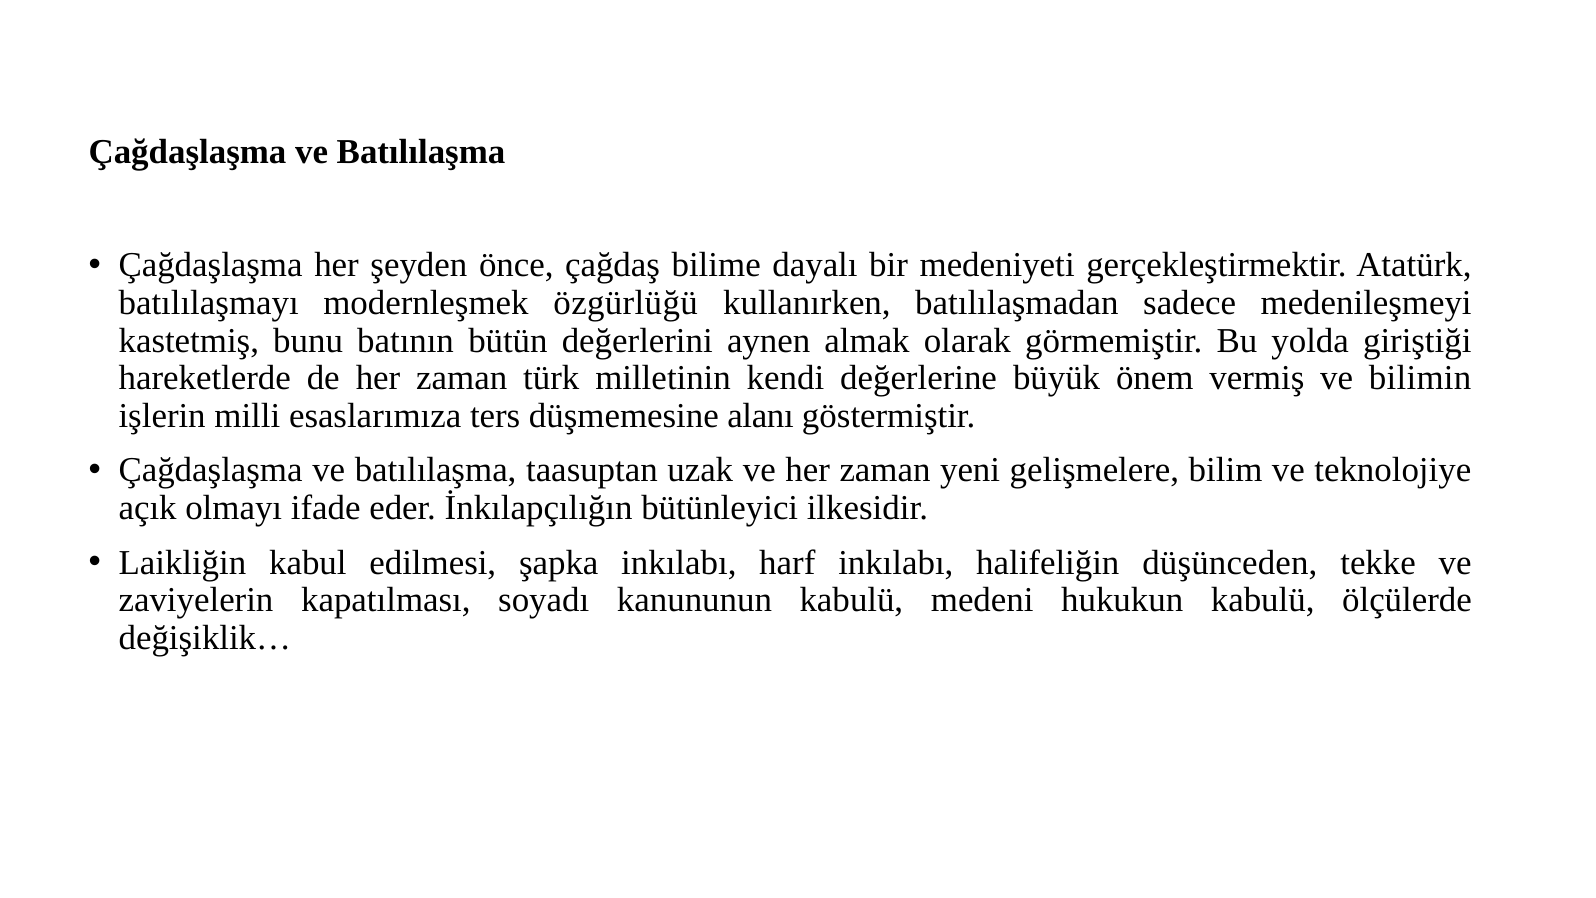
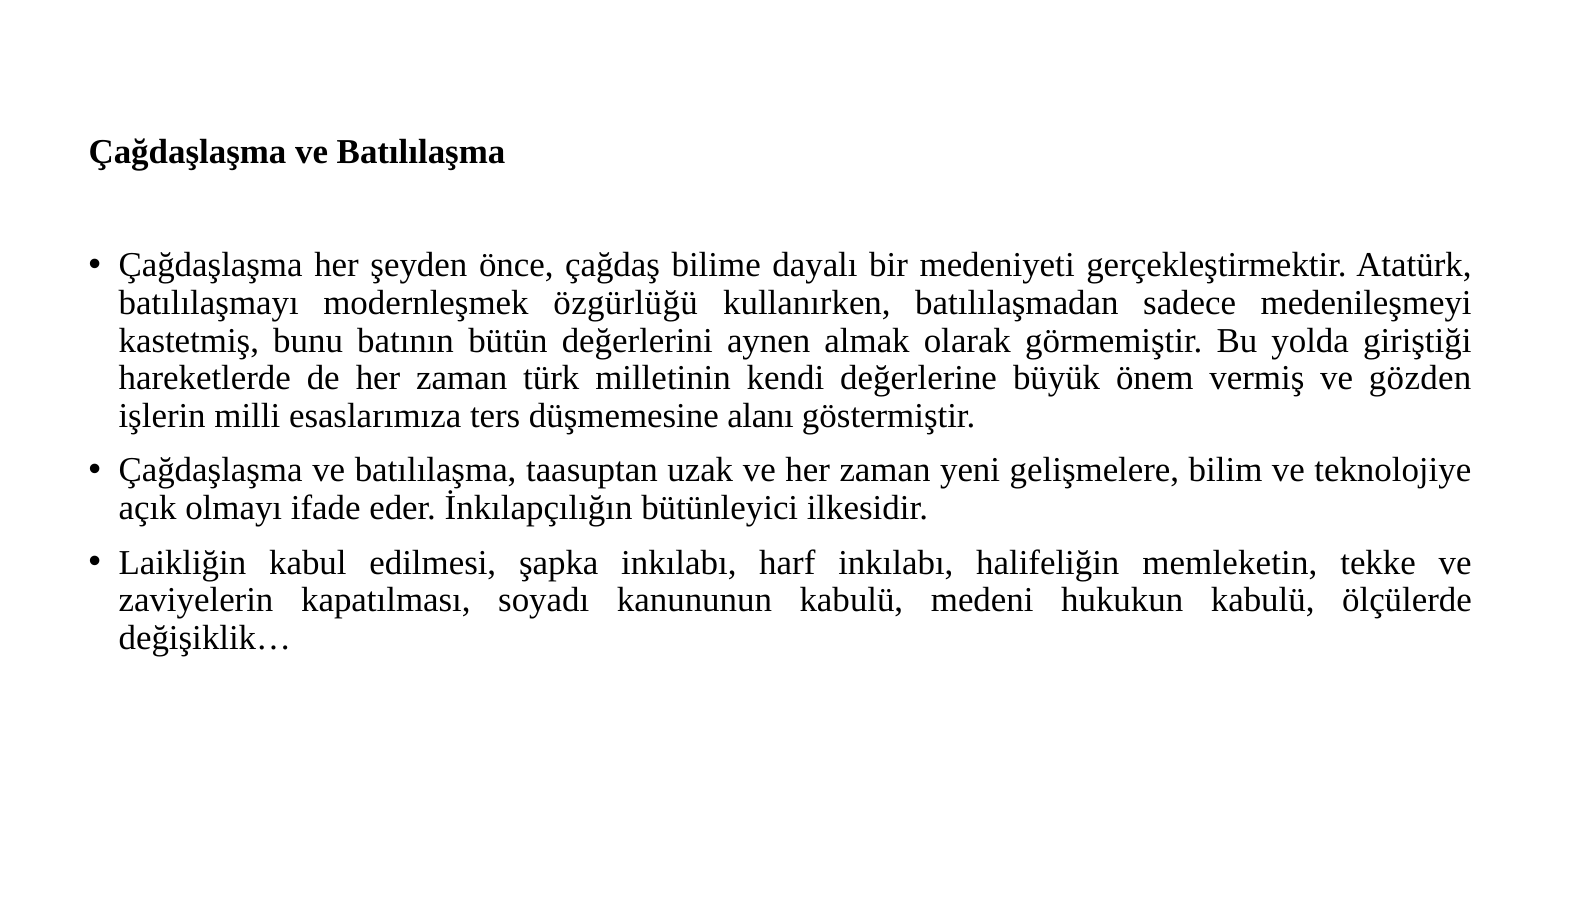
bilimin: bilimin -> gözden (1420, 378)
düşünceden: düşünceden -> memleketin (1230, 562)
